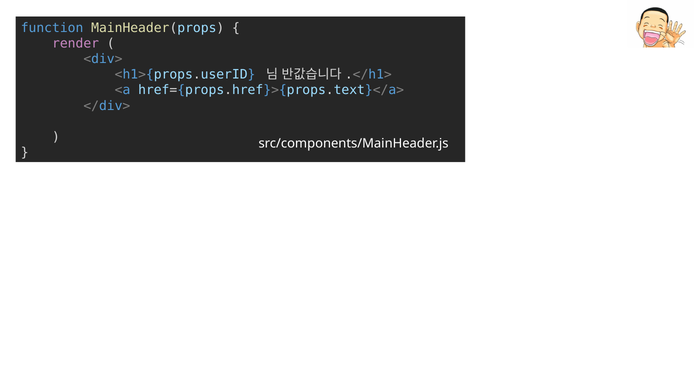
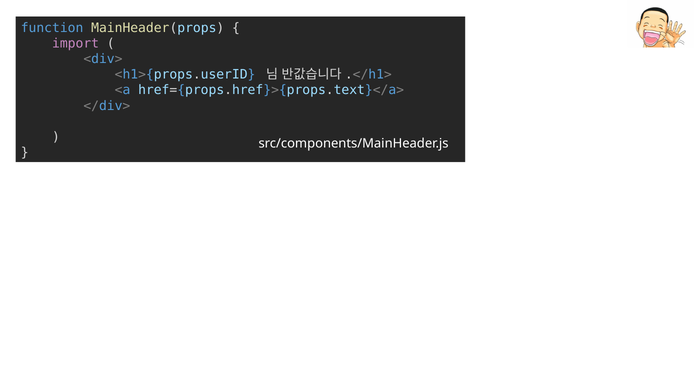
render: render -> import (76, 43)
